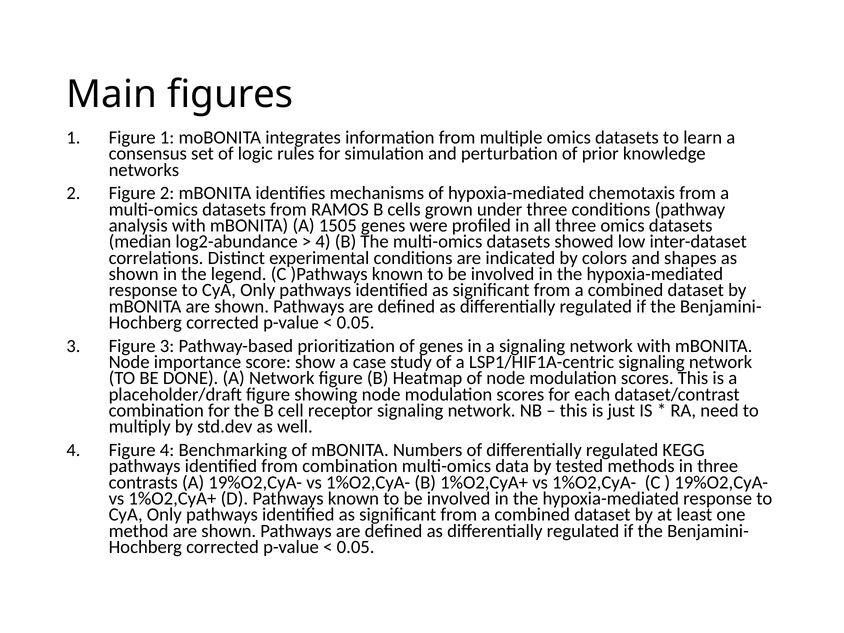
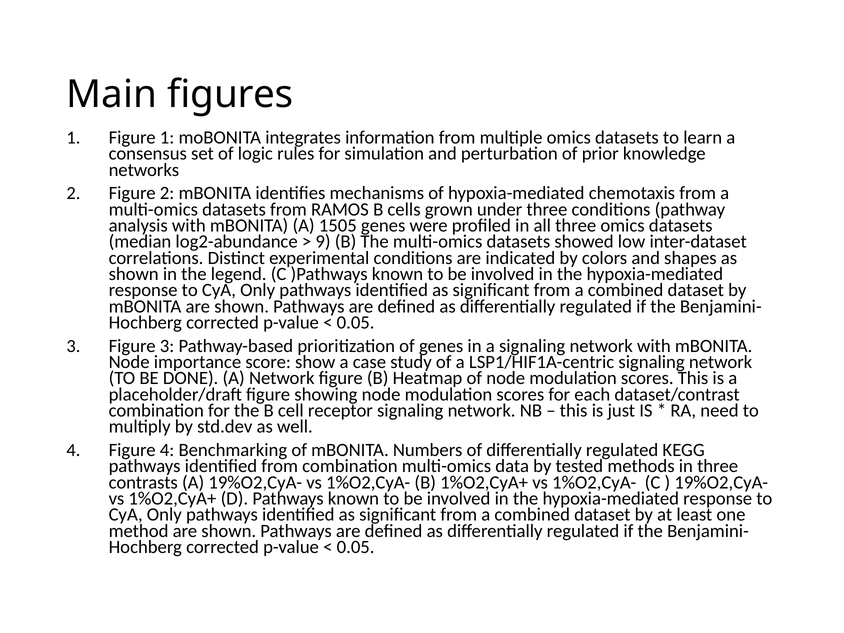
4: 4 -> 9 (323, 242)
